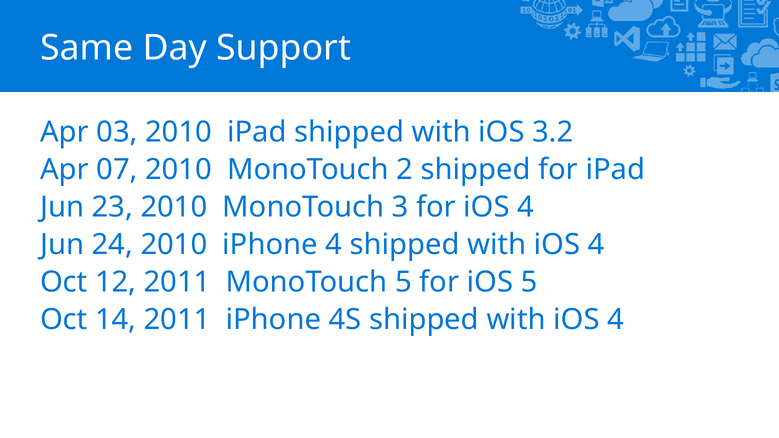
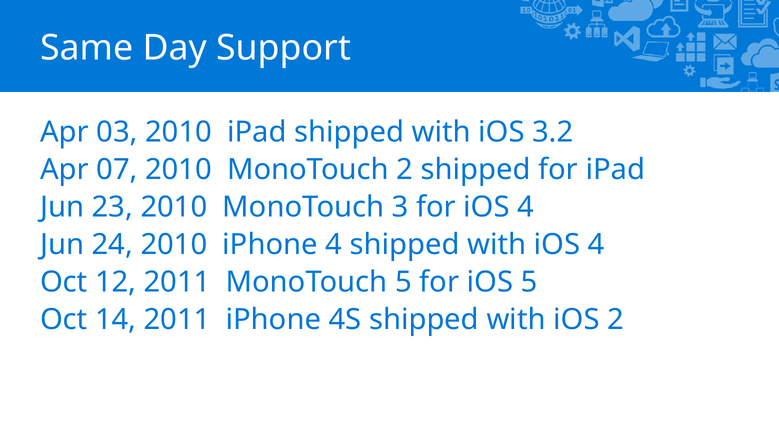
4: 4 -> 2 (615, 320)
